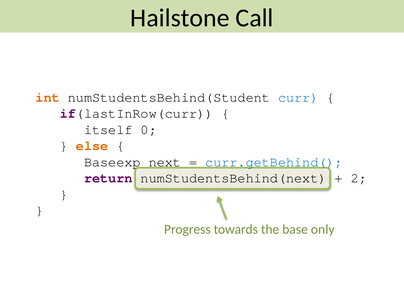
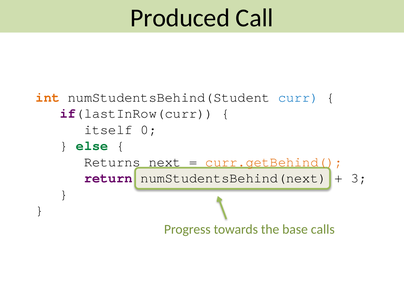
Hailstone: Hailstone -> Produced (180, 18)
else colour: orange -> green (92, 146)
Baseexp: Baseexp -> Returns (112, 162)
curr.getBehind( colour: blue -> orange (274, 162)
2: 2 -> 3 (359, 178)
only: only -> calls (323, 229)
